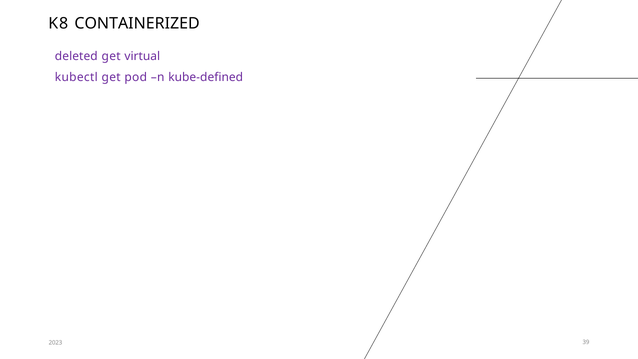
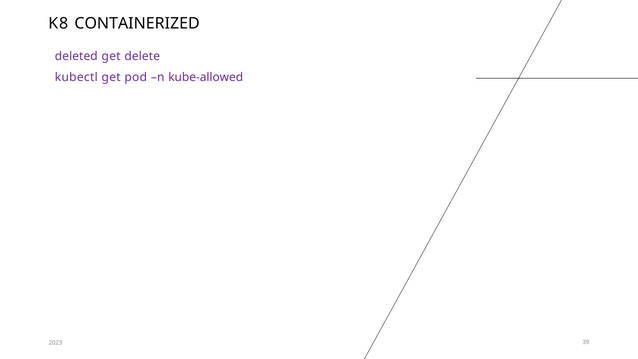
virtual: virtual -> delete (142, 56)
kube-defined: kube-defined -> kube-allowed (206, 77)
